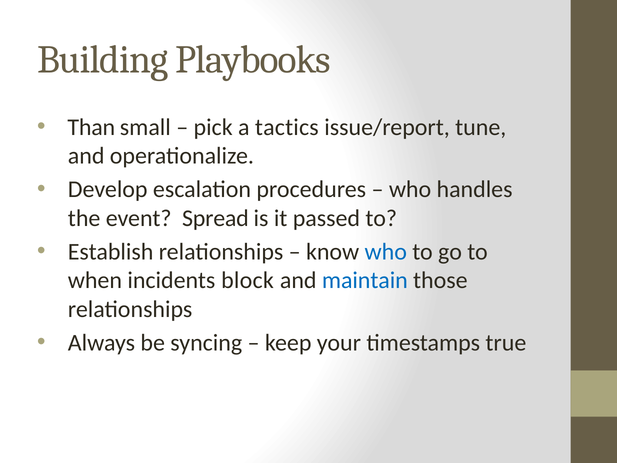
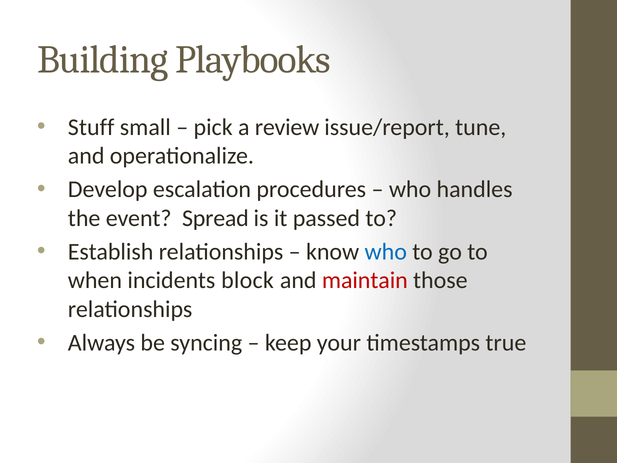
Than: Than -> Stuff (91, 127)
tactics: tactics -> review (287, 127)
maintain colour: blue -> red (365, 280)
